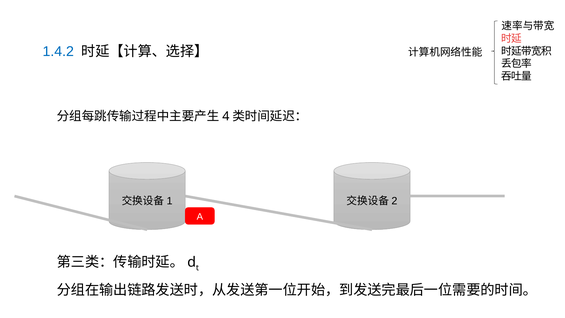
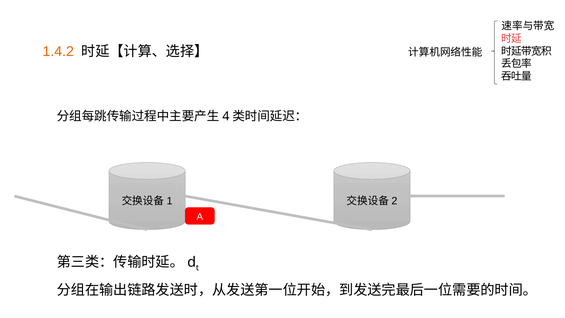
1.4.2 colour: blue -> orange (58, 52)
